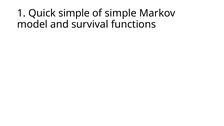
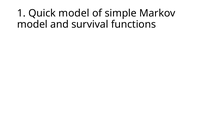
Quick simple: simple -> model (74, 13)
